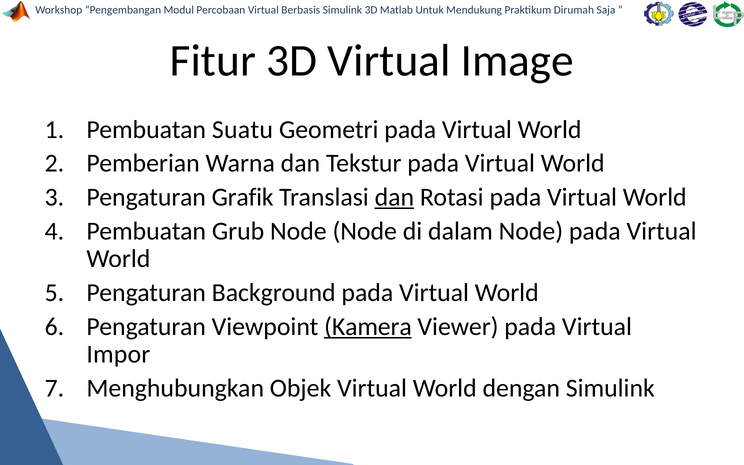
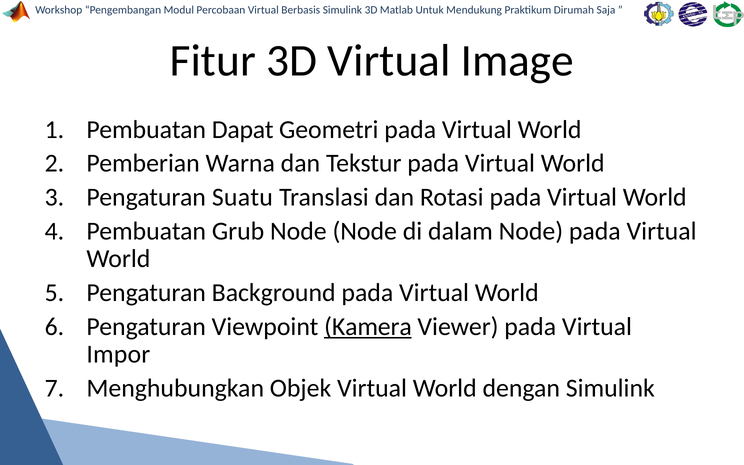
Suatu: Suatu -> Dapat (243, 130)
Grafik: Grafik -> Suatu (242, 197)
dan underline: present -> none (394, 197)
